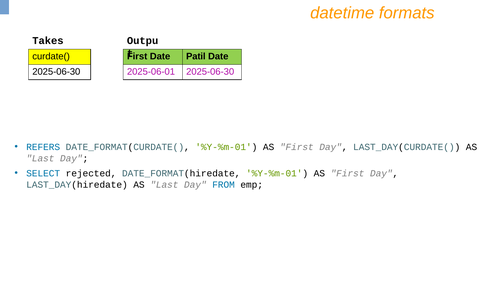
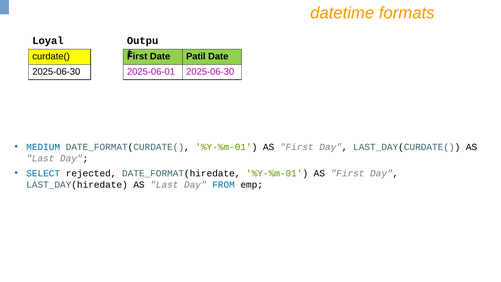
Takes: Takes -> Loyal (48, 41)
REFERS: REFERS -> MEDIUM (43, 147)
